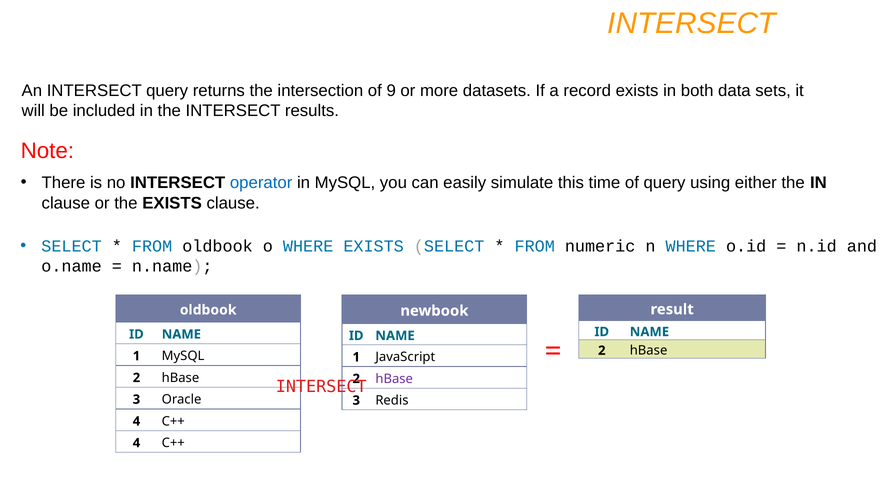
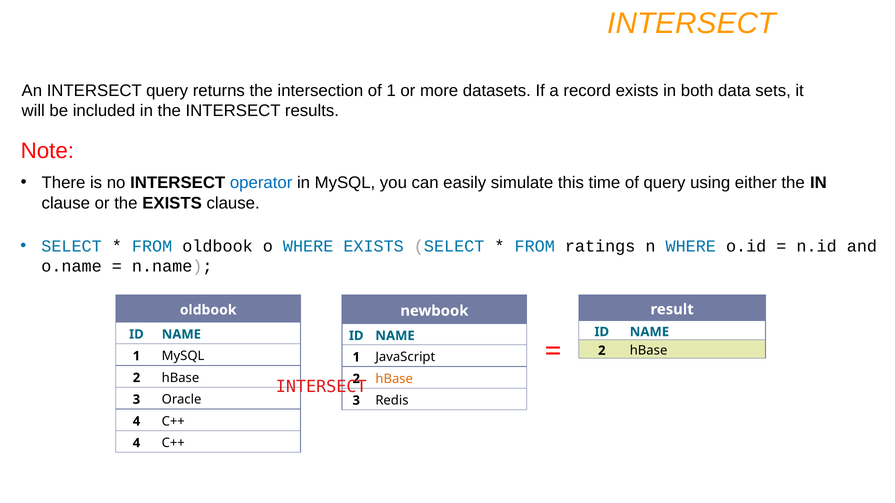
of 9: 9 -> 1 (391, 91)
numeric: numeric -> ratings (600, 246)
hBase colour: purple -> orange (394, 379)
